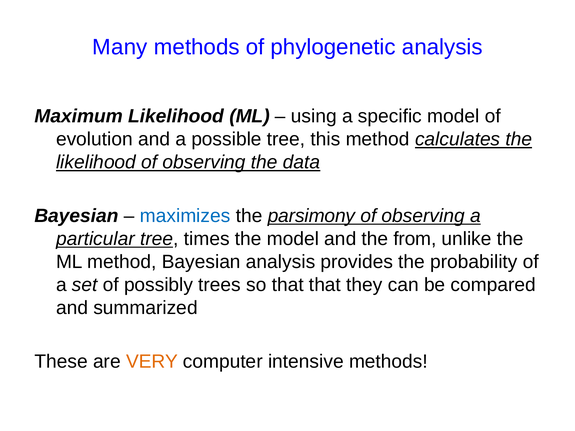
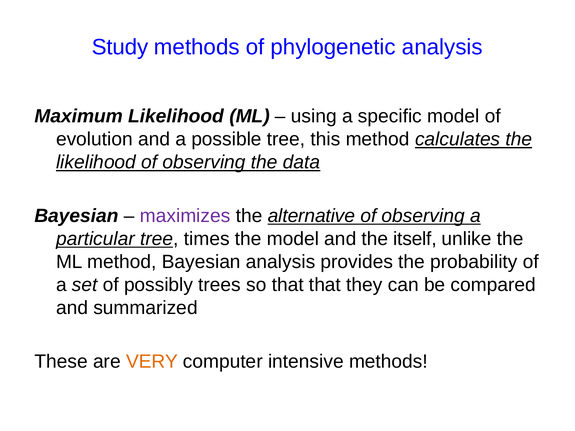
Many: Many -> Study (120, 47)
maximizes colour: blue -> purple (185, 216)
parsimony: parsimony -> alternative (311, 216)
from: from -> itself (415, 239)
